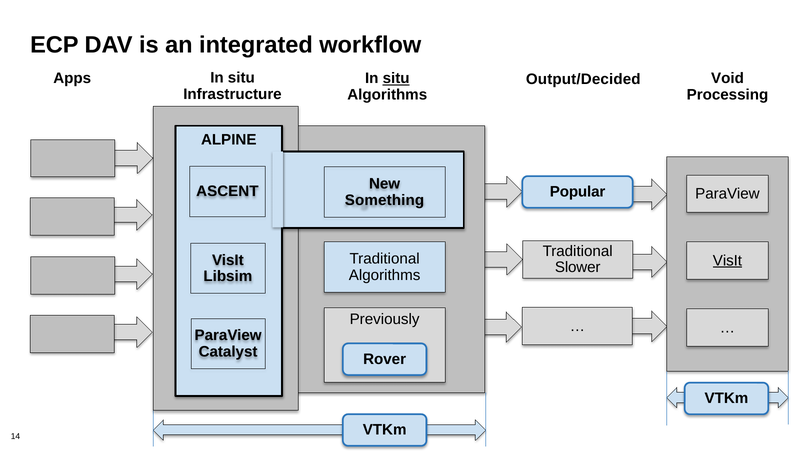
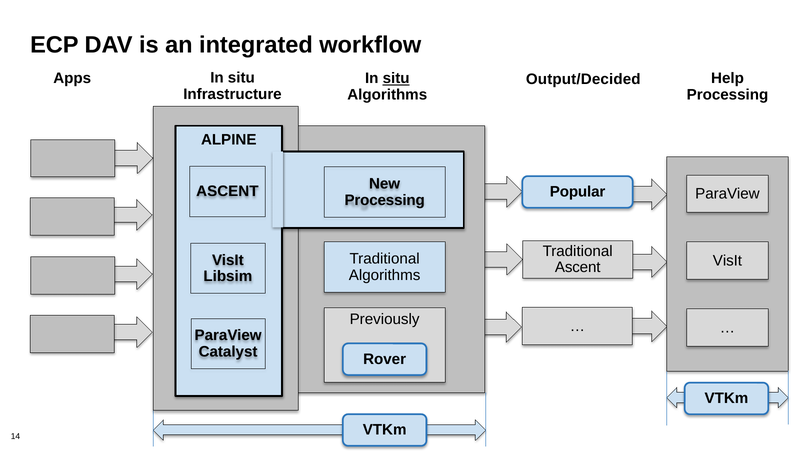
Void: Void -> Help (727, 78)
Something: Something -> Processing (385, 200)
VisIt underline: present -> none (727, 260)
Slower: Slower -> Ascent (578, 267)
